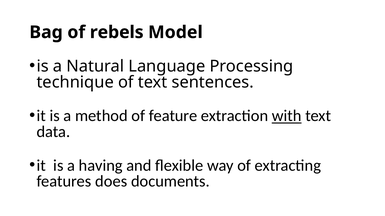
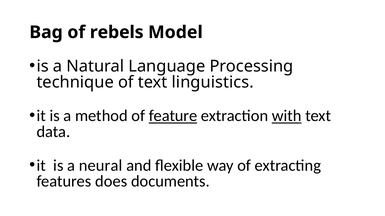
sentences: sentences -> linguistics (213, 82)
feature underline: none -> present (173, 116)
having: having -> neural (101, 166)
